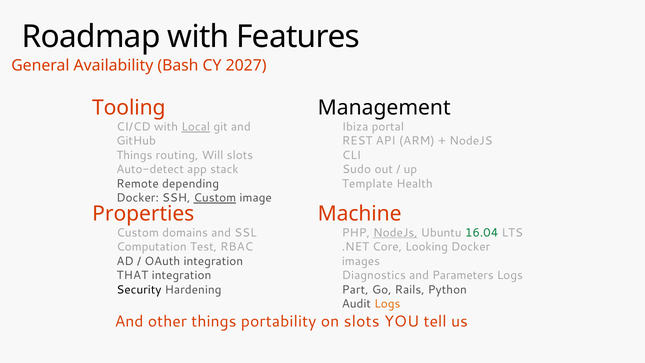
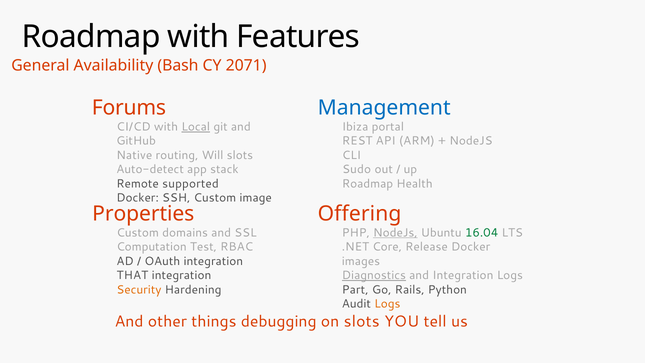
2027: 2027 -> 2071 (246, 66)
Tooling: Tooling -> Forums (129, 108)
Management colour: black -> blue (384, 108)
Things: Things -> Native (134, 155)
depending: depending -> supported (191, 184)
Template: Template -> Roadmap (368, 184)
Custom underline: present -> none (215, 198)
Machine: Machine -> Offering (359, 213)
Looking: Looking -> Release (427, 247)
Diagnostics underline: none -> present (374, 275)
and Parameters: Parameters -> Integration (463, 275)
Security colour: black -> orange (139, 290)
portability: portability -> debugging (279, 321)
